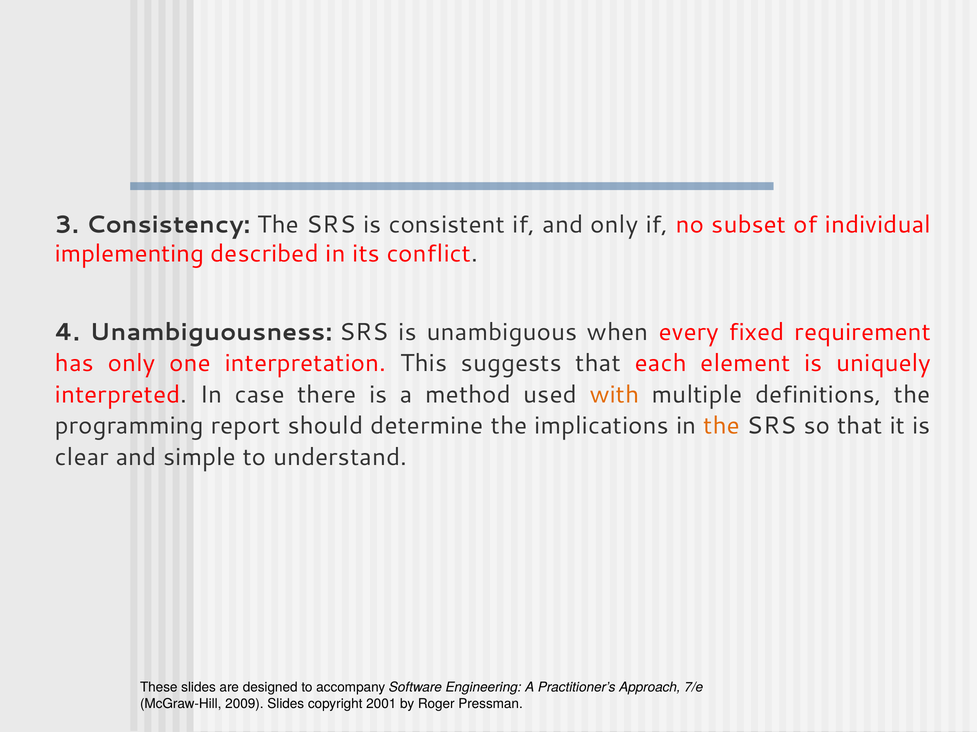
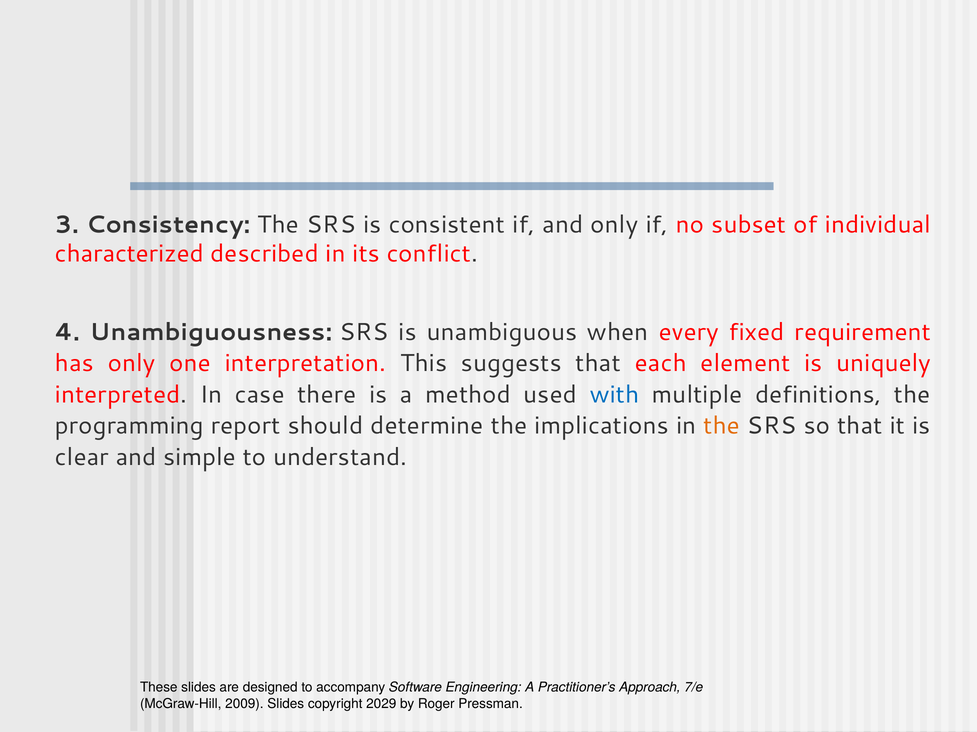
implementing: implementing -> characterized (129, 254)
with colour: orange -> blue (614, 395)
2001: 2001 -> 2029 (381, 704)
